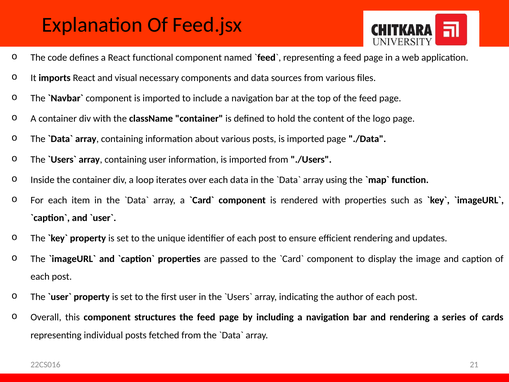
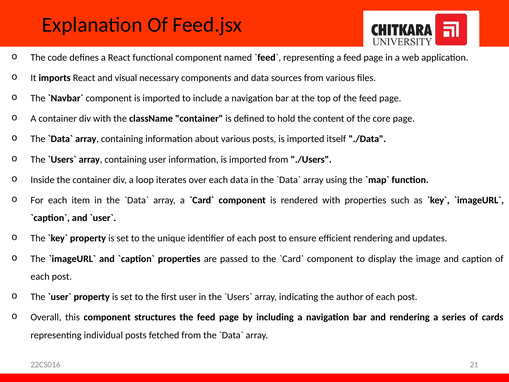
logo: logo -> core (382, 119)
imported page: page -> itself (336, 139)
